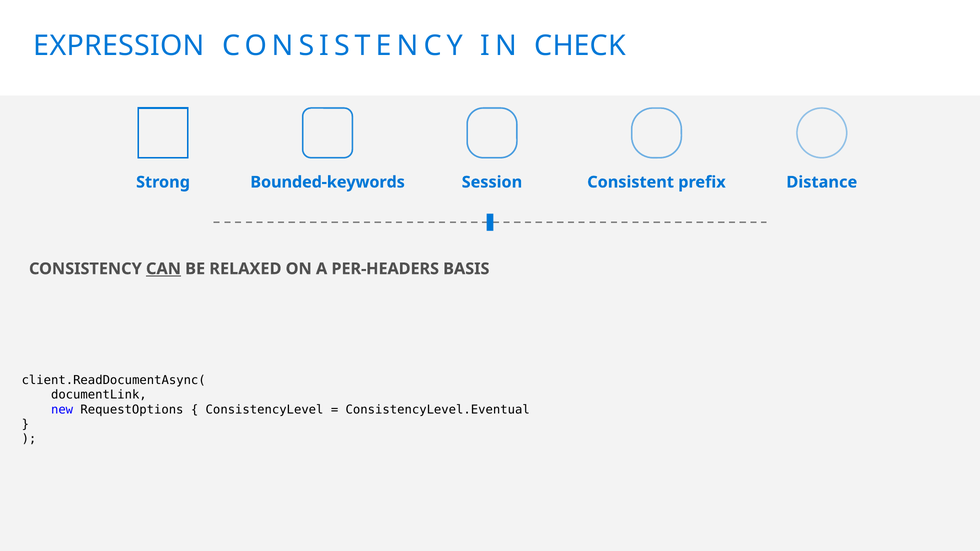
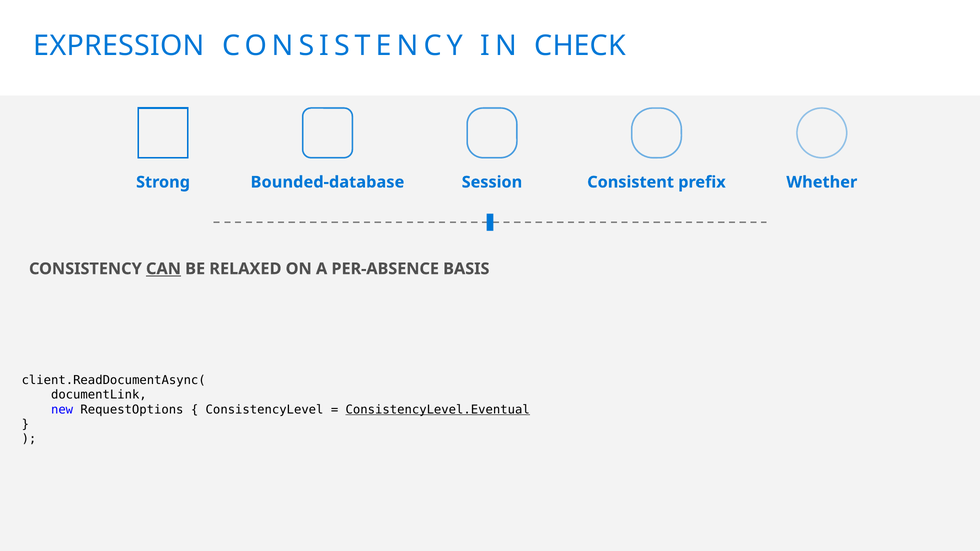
Bounded-keywords: Bounded-keywords -> Bounded-database (327, 182)
Distance: Distance -> Whether (822, 182)
PER-HEADERS: PER-HEADERS -> PER-ABSENCE (385, 269)
ConsistencyLevel.Eventual underline: none -> present (438, 410)
